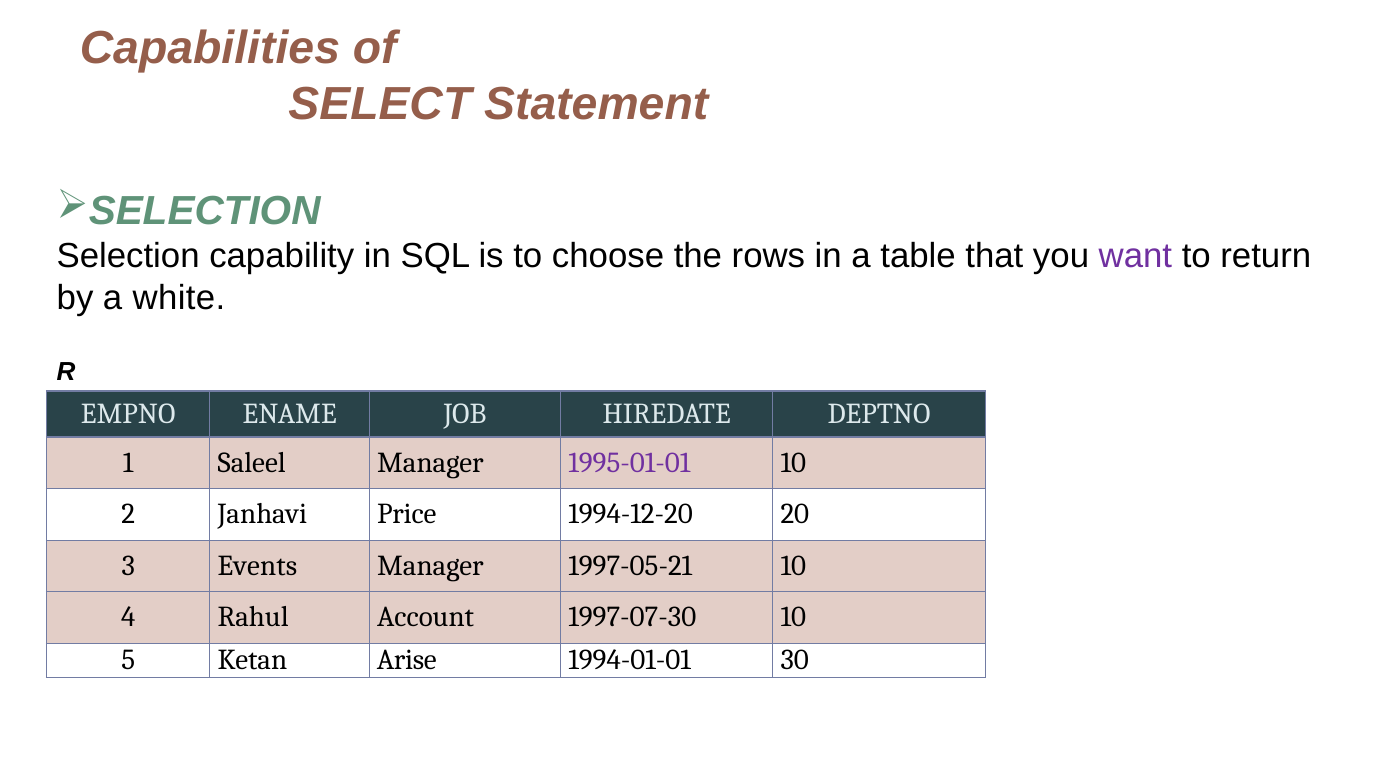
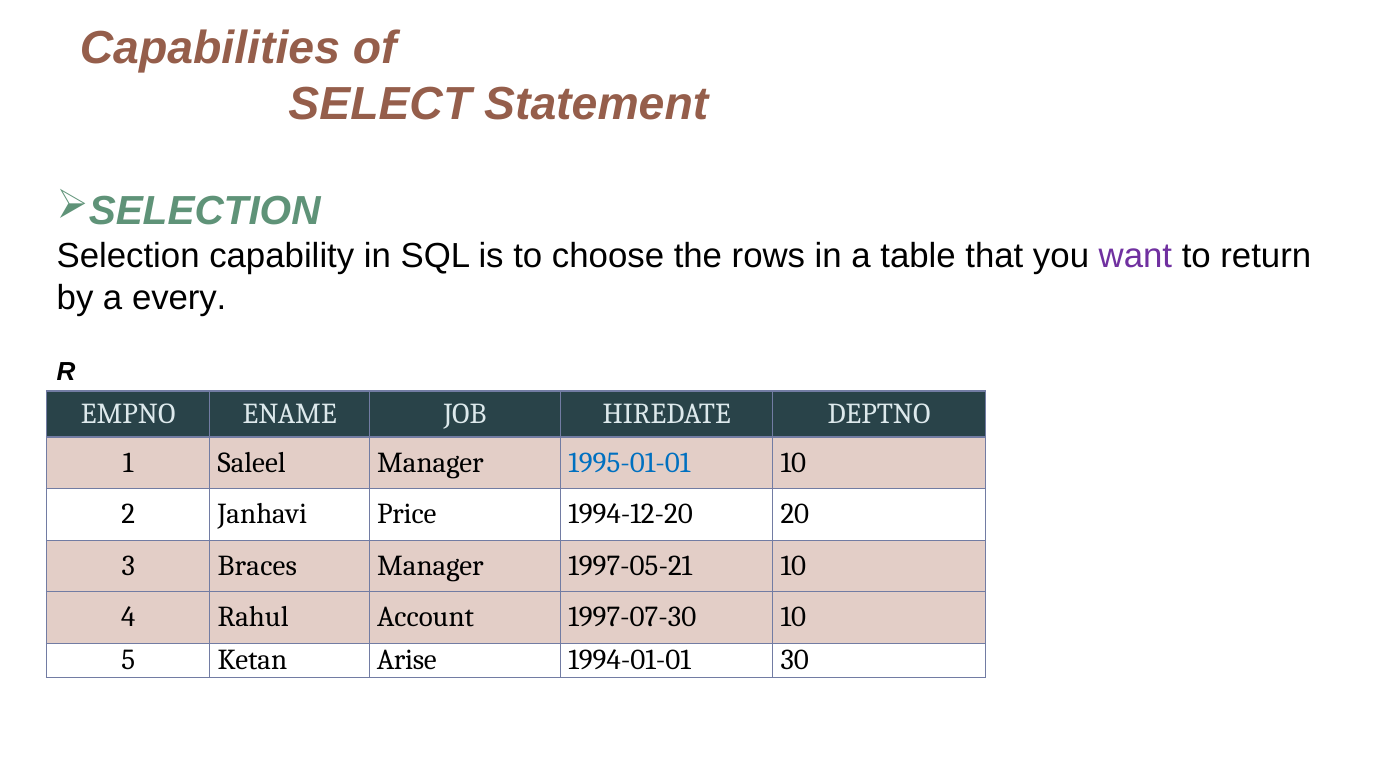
white: white -> every (179, 298)
1995-01-01 colour: purple -> blue (629, 463)
Events: Events -> Braces (257, 566)
